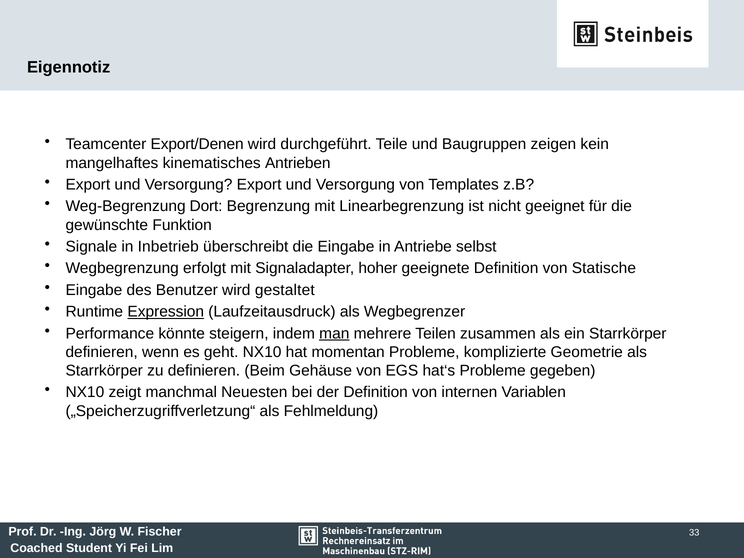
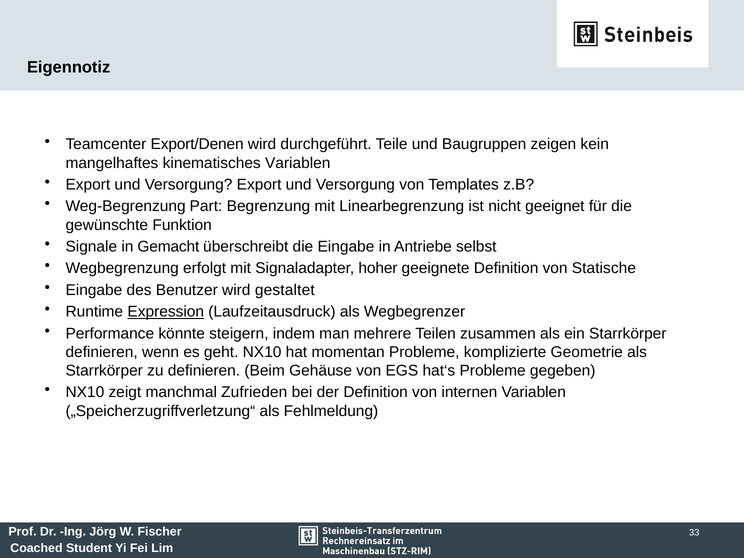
kinematisches Antrieben: Antrieben -> Variablen (298, 163)
Dort: Dort -> Part (206, 206)
Inbetrieb: Inbetrieb -> Gemacht (168, 247)
man underline: present -> none (334, 333)
Neuesten: Neuesten -> Zufrieden (254, 392)
